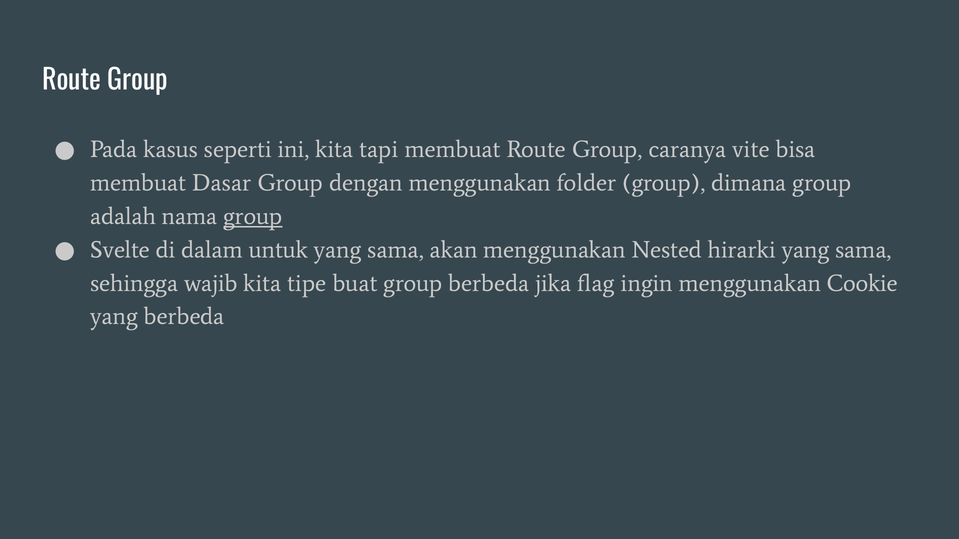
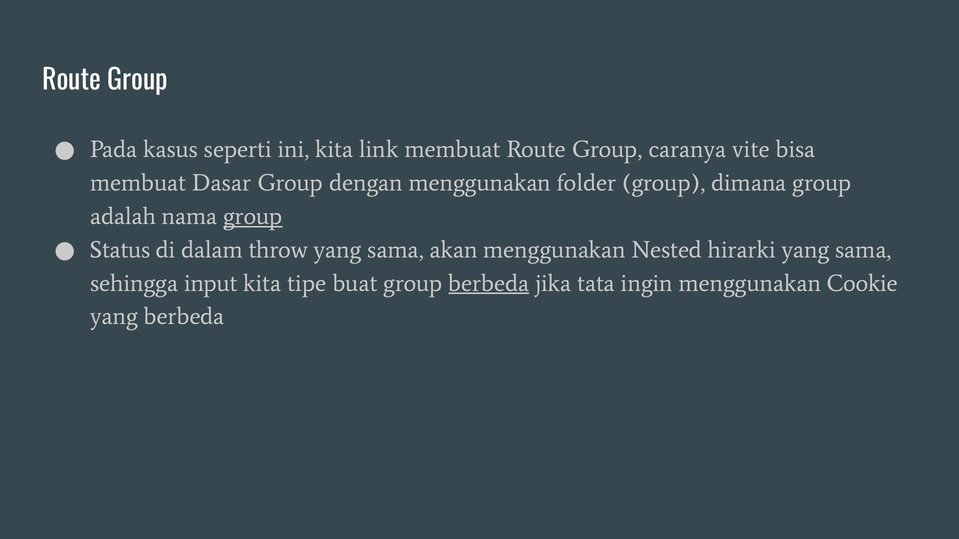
tapi: tapi -> link (379, 150)
Svelte: Svelte -> Status (120, 250)
untuk: untuk -> throw (278, 250)
wajib: wajib -> input (211, 283)
berbeda underline: none -> present (489, 283)
flag: flag -> tata (596, 283)
